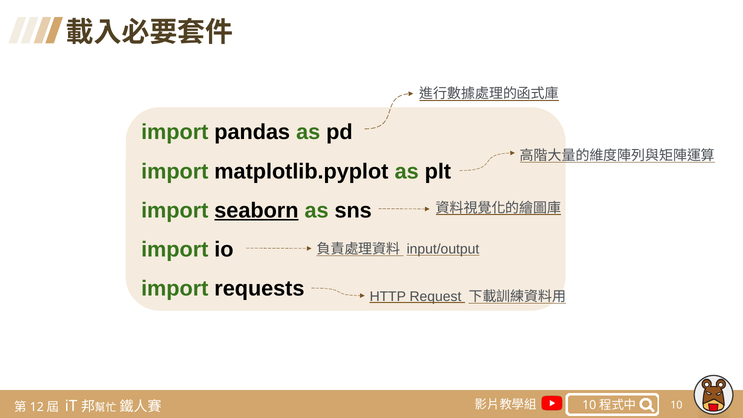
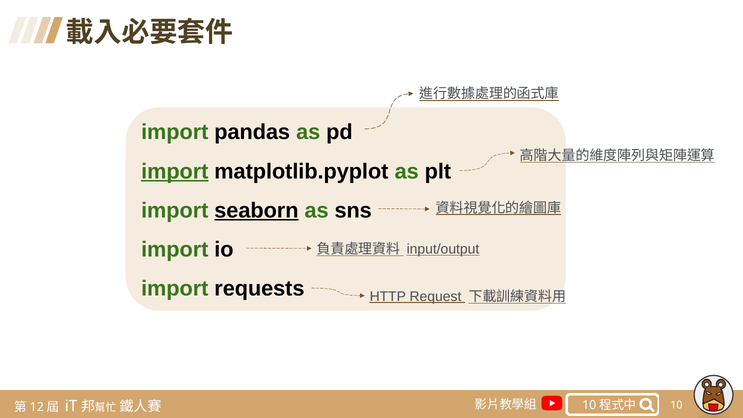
import underline: none -> present (175, 171)
